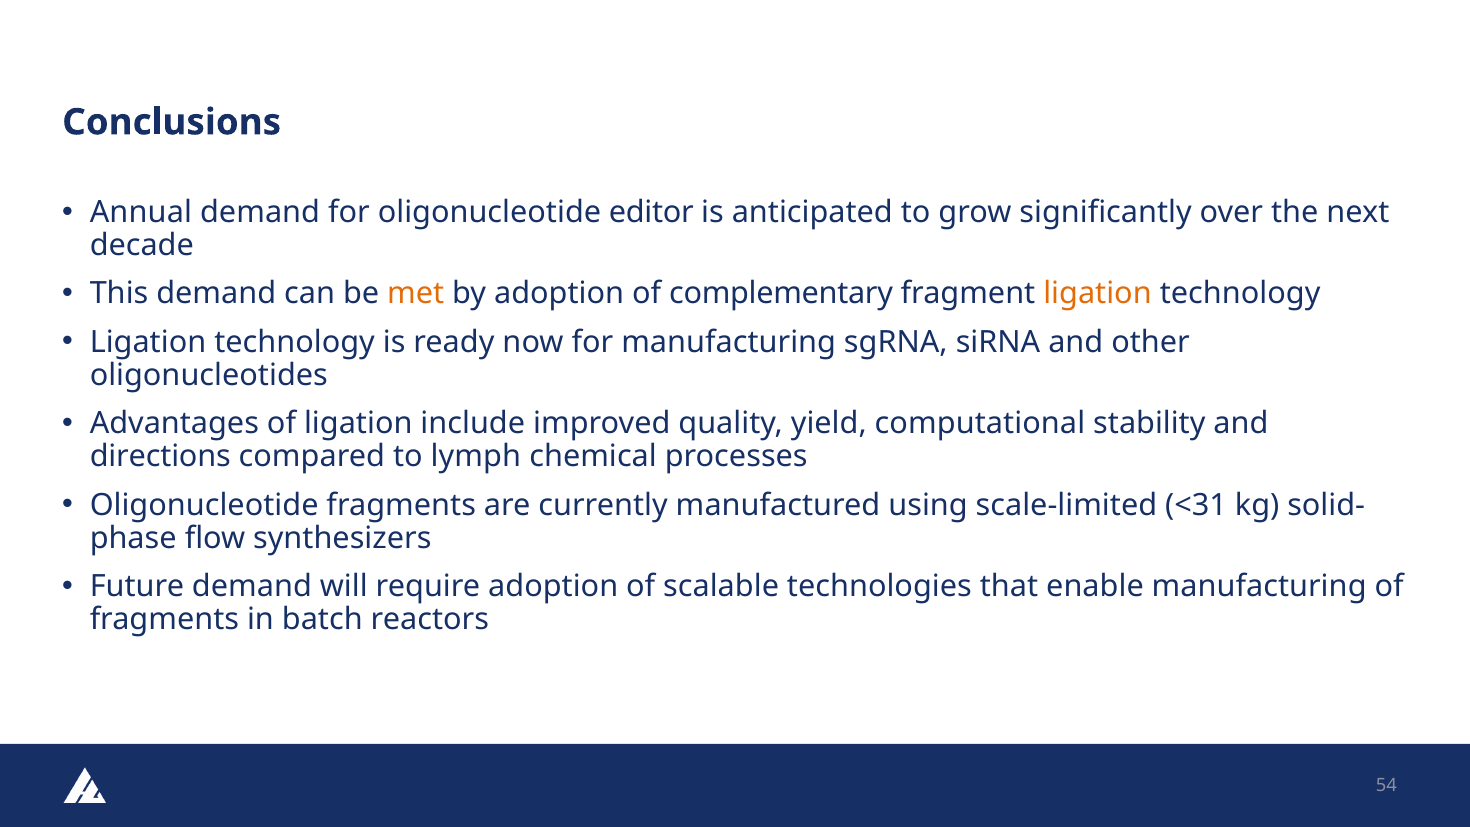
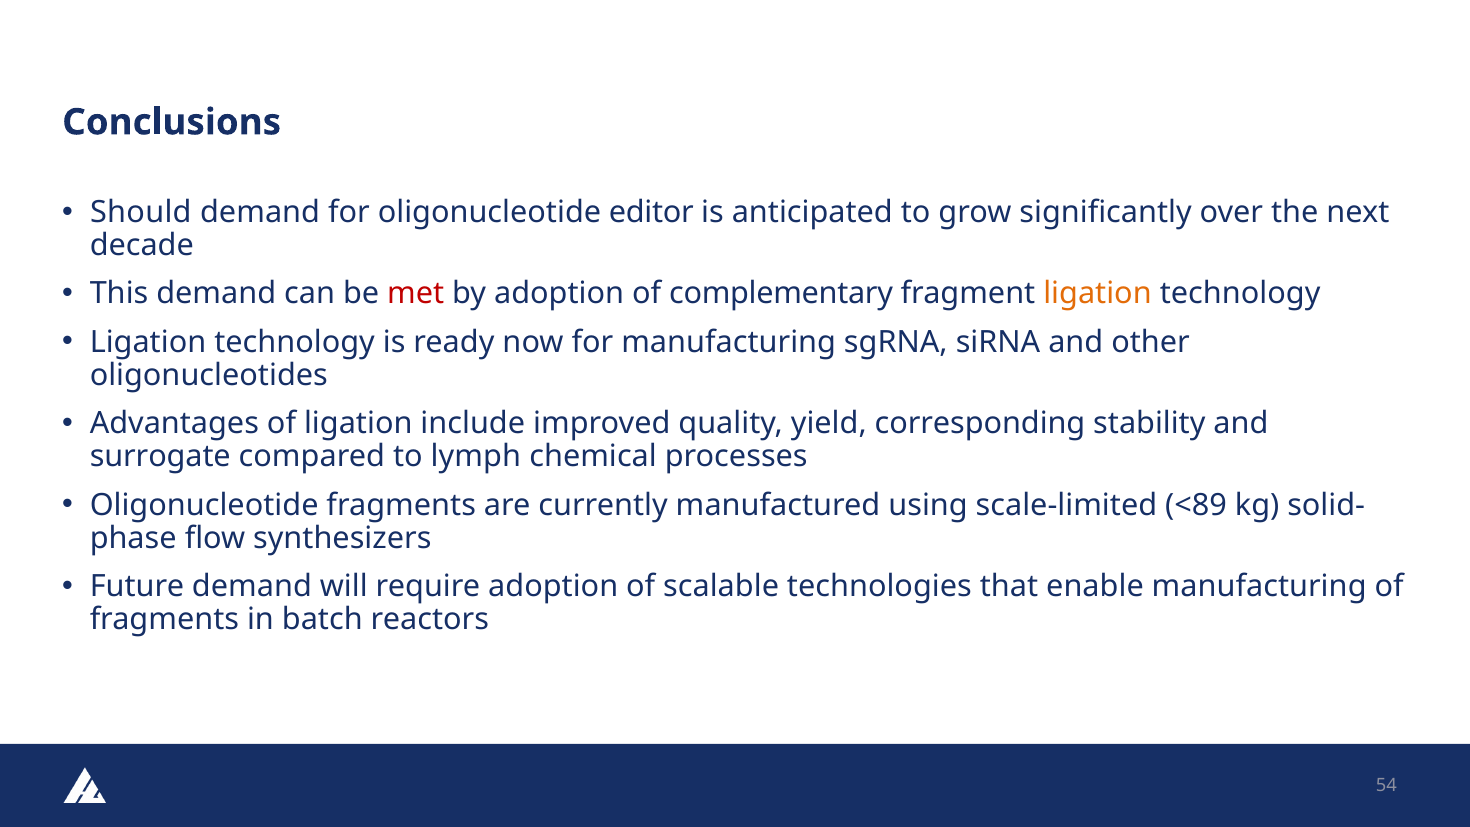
Annual: Annual -> Should (141, 212)
met colour: orange -> red (416, 294)
computational: computational -> corresponding (980, 423)
directions: directions -> surrogate (160, 457)
<31: <31 -> <89 (1196, 505)
